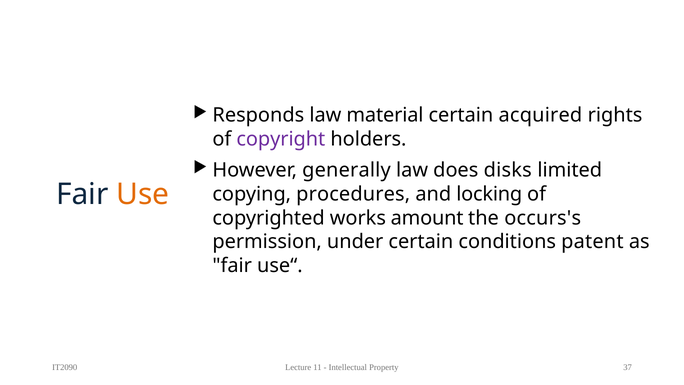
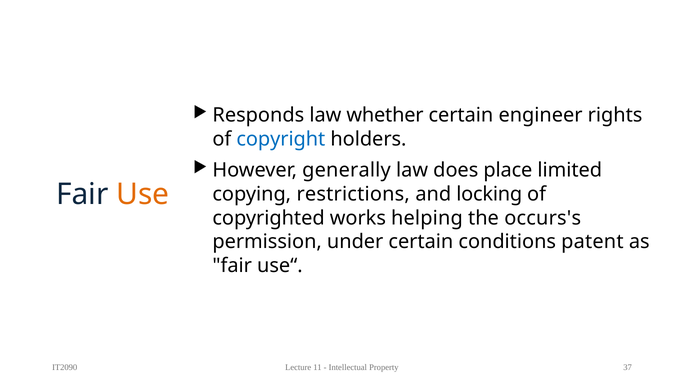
material: material -> whether (385, 115)
acquired: acquired -> engineer (541, 115)
copyright colour: purple -> blue (281, 139)
disks: disks -> place (508, 170)
procedures: procedures -> restrictions (353, 194)
amount: amount -> helping (427, 218)
